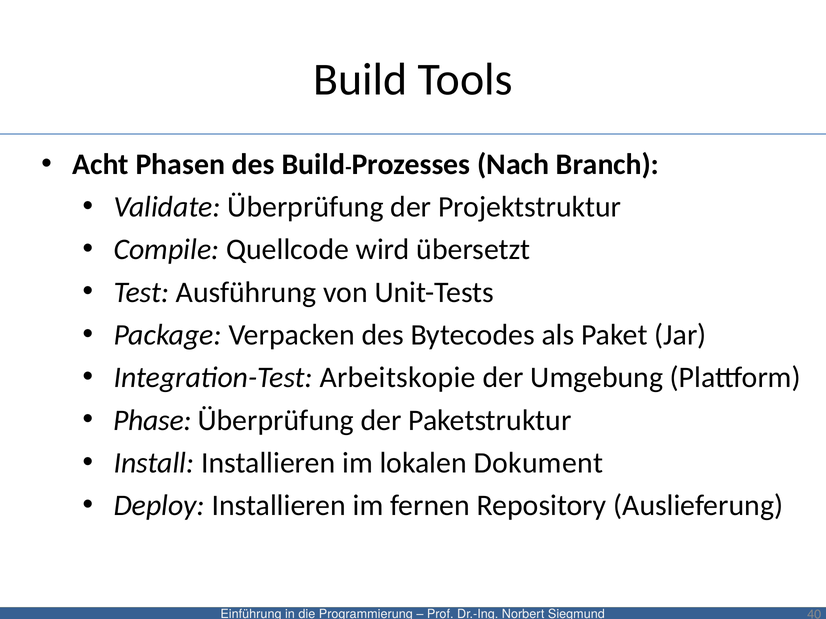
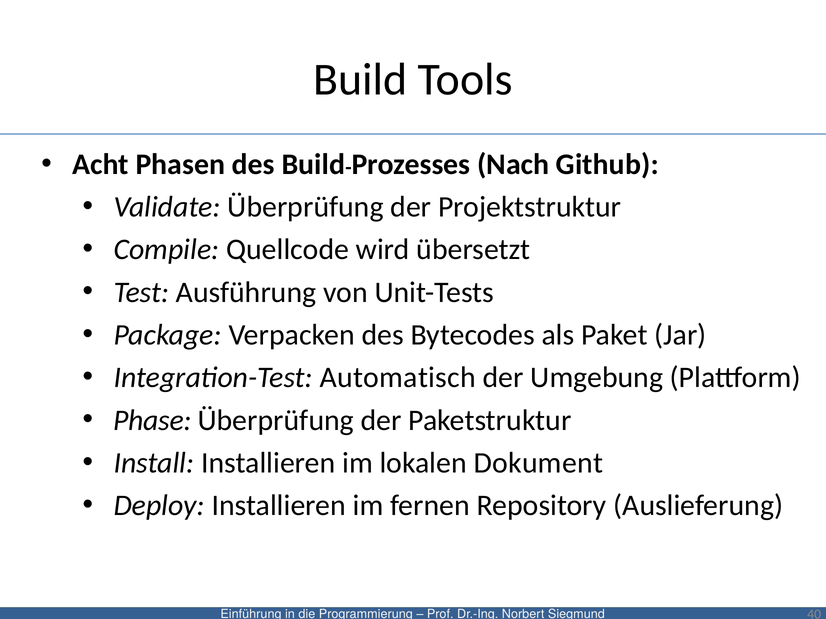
Branch: Branch -> Github (607, 165)
Arbeitskopie: Arbeitskopie -> Automatisch (398, 378)
